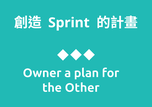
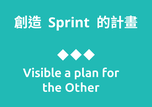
Owner: Owner -> Visible (42, 73)
